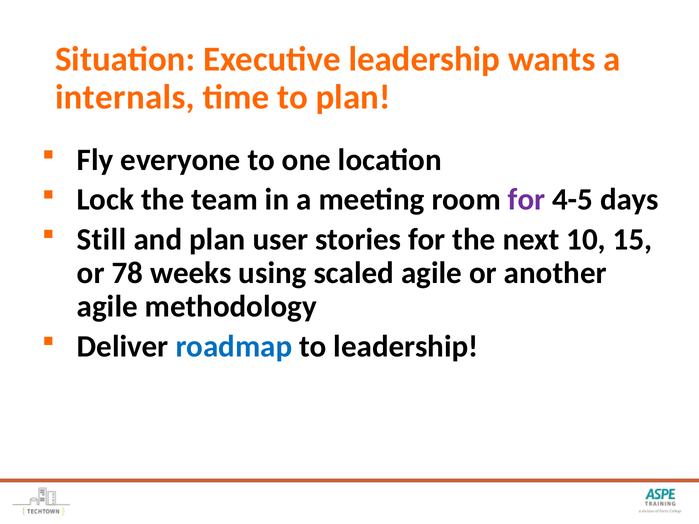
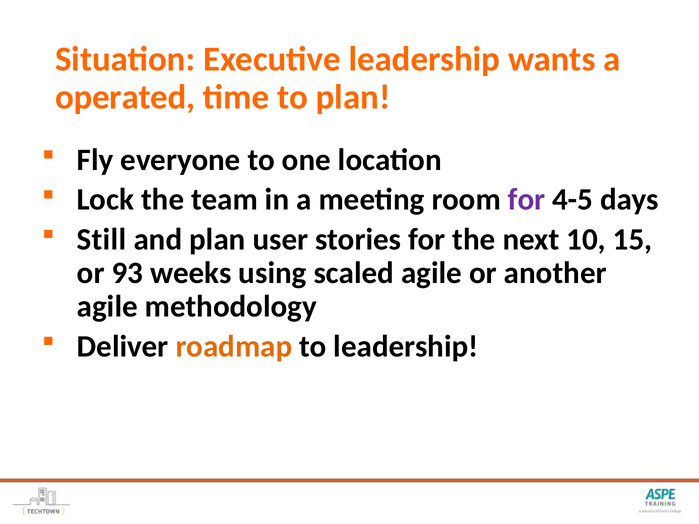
internals: internals -> operated (125, 97)
78: 78 -> 93 (127, 273)
roadmap colour: blue -> orange (234, 346)
